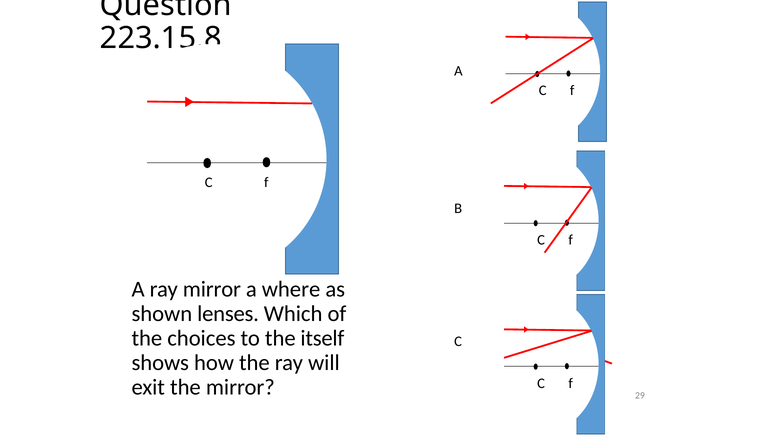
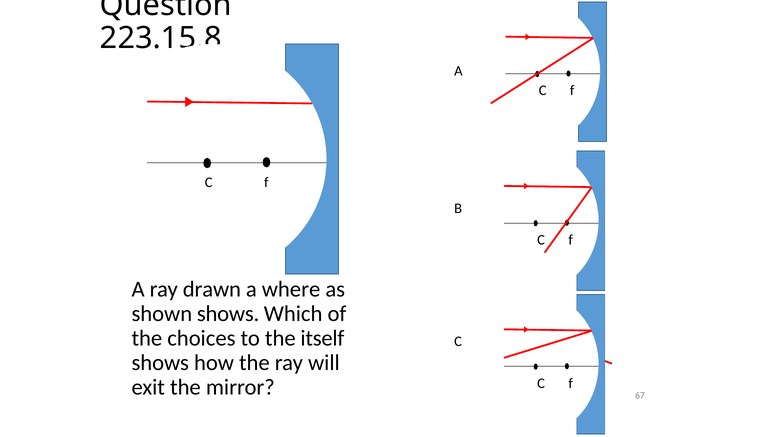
ray mirror: mirror -> drawn (212, 289)
shown lenses: lenses -> shows (228, 314)
29: 29 -> 67 (640, 396)
